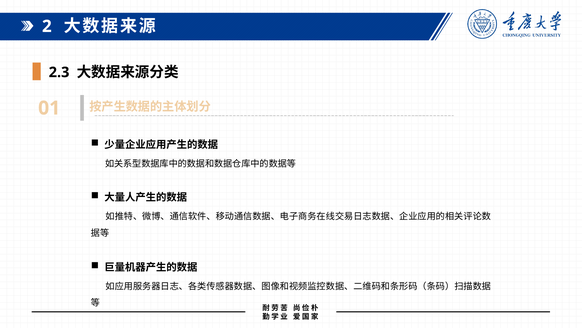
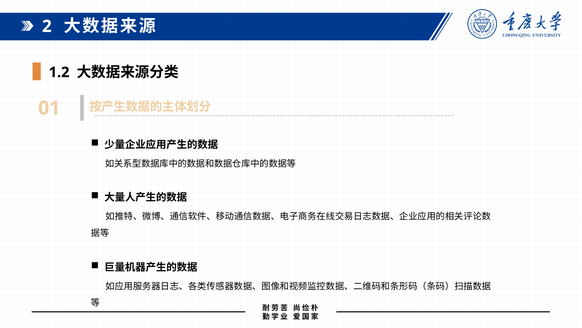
2.3: 2.3 -> 1.2 (59, 72)
